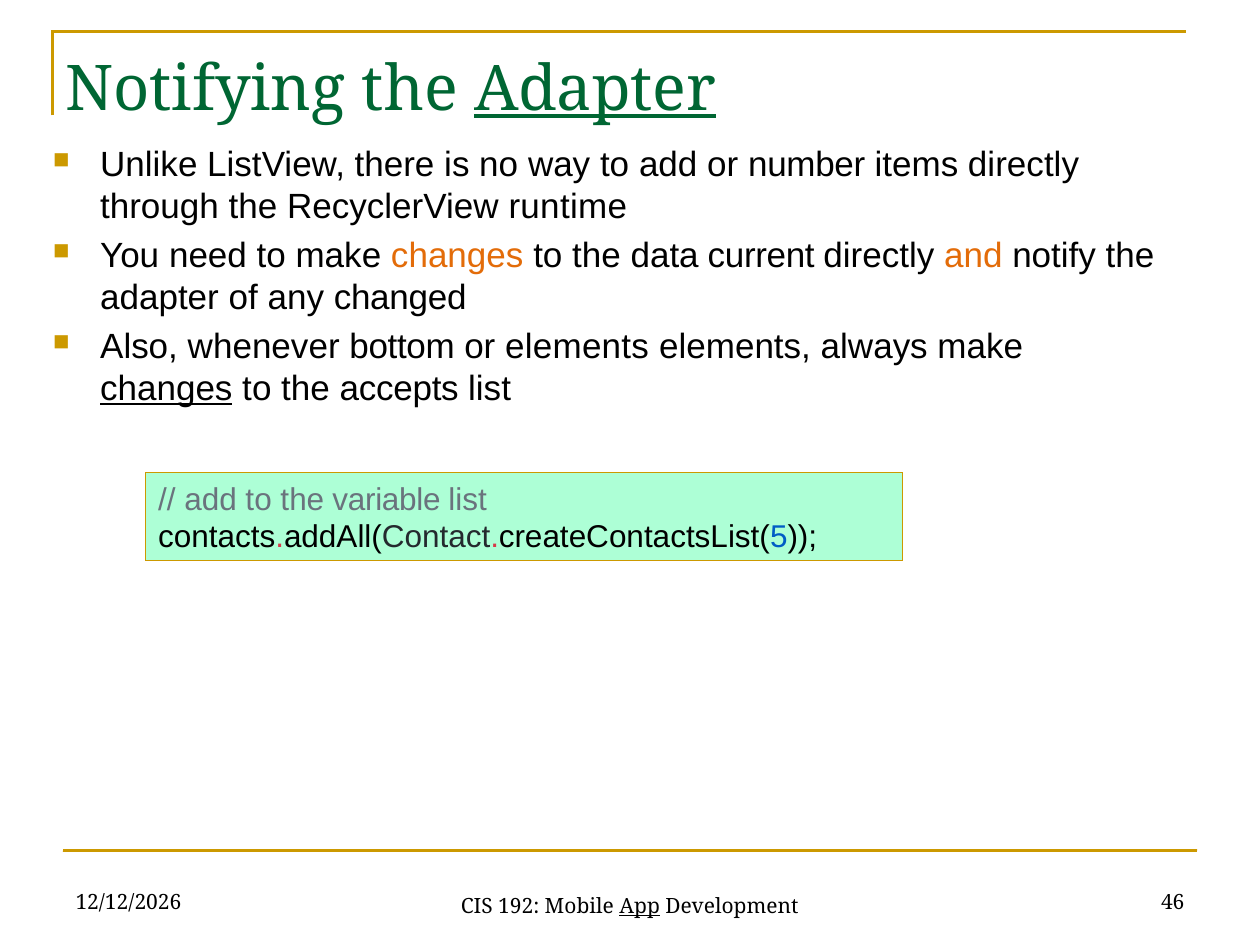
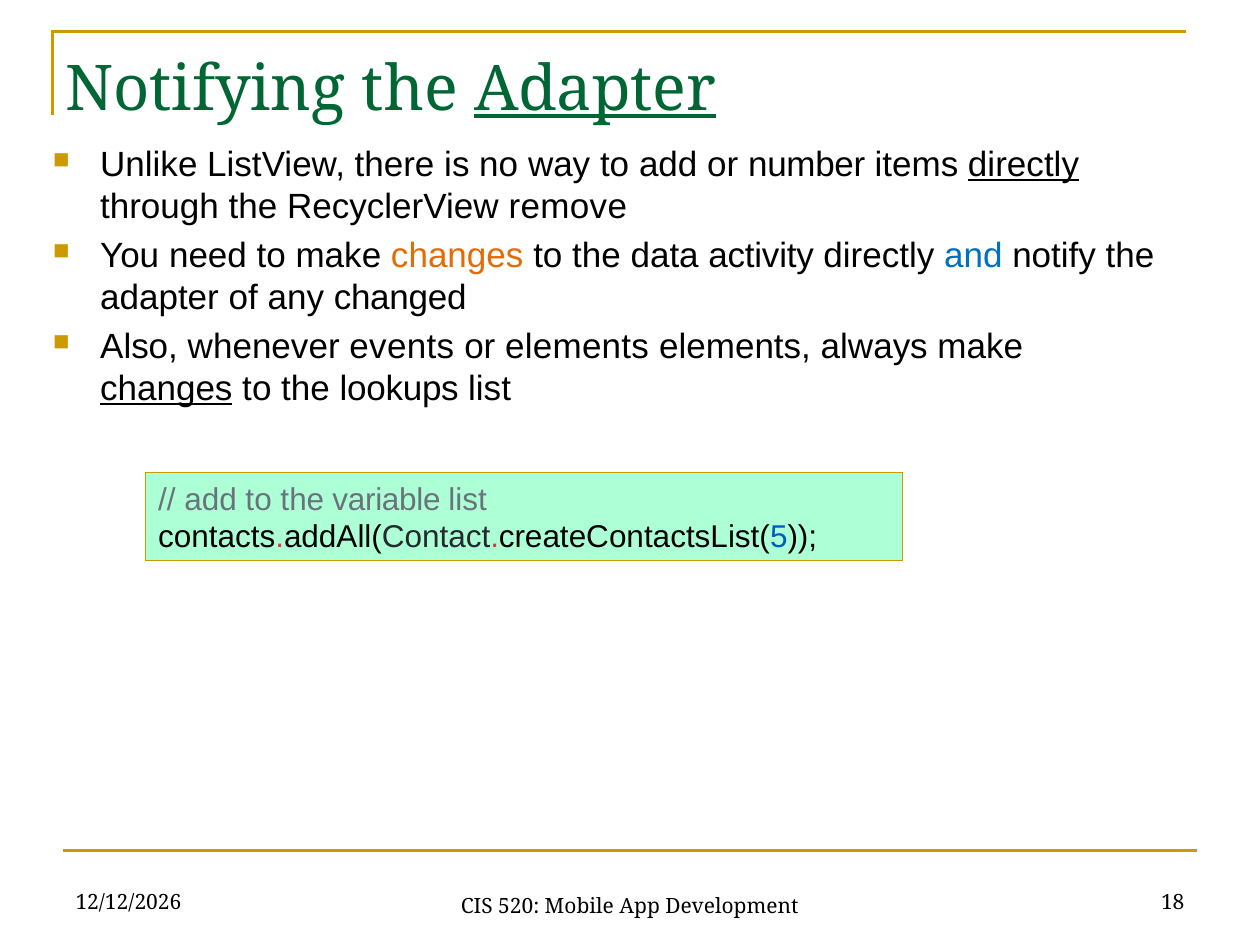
directly underline: none -> present (1024, 165)
runtime: runtime -> remove (568, 207)
current: current -> activity (761, 256)
and colour: orange -> blue (973, 256)
bottom: bottom -> events (402, 347)
accepts: accepts -> lookups (399, 389)
192: 192 -> 520 (519, 907)
App underline: present -> none (640, 907)
46: 46 -> 18 (1173, 902)
